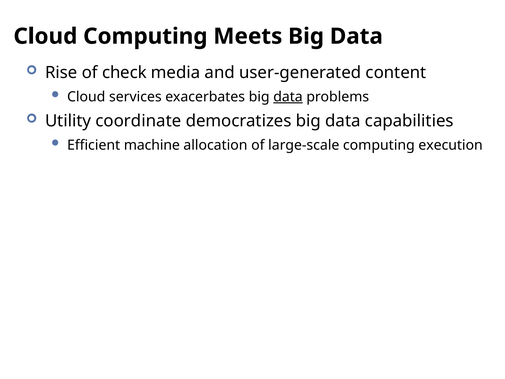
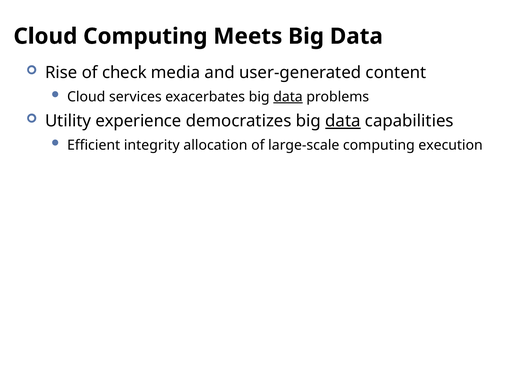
coordinate: coordinate -> experience (138, 121)
data underline: none -> present (343, 121)
machine: machine -> integrity (152, 145)
